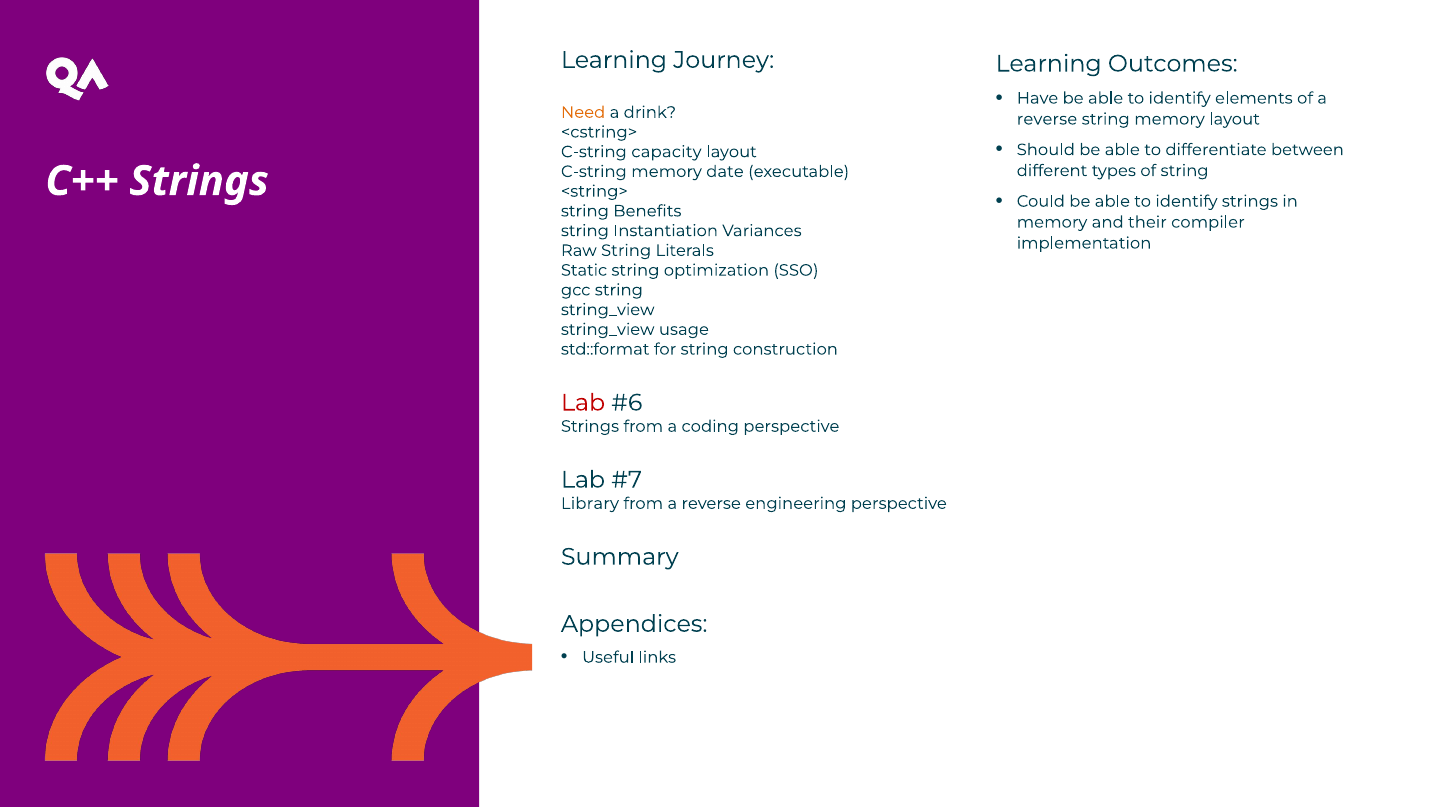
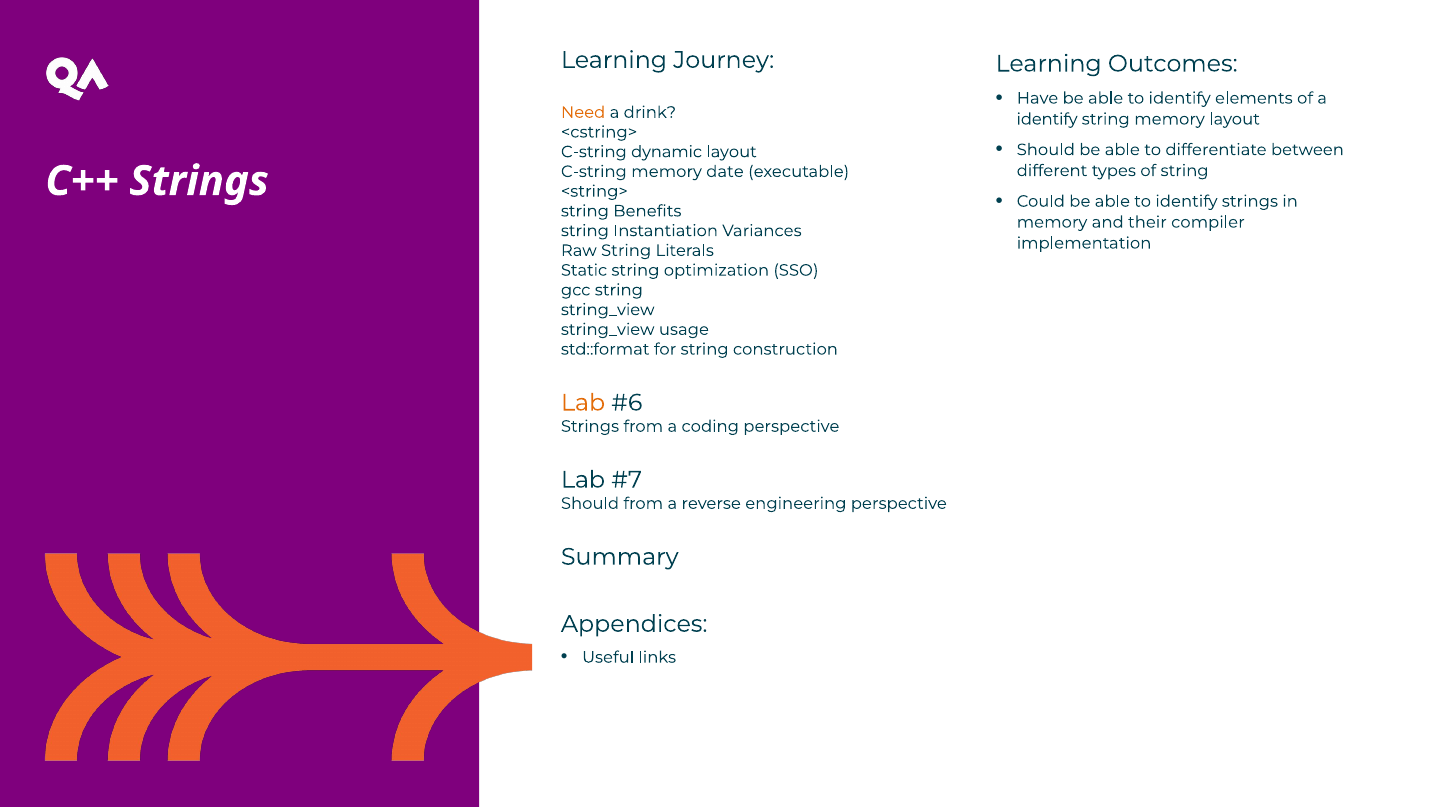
reverse: reverse -> identify (1047, 119)
capacity: capacity -> dynamic (667, 152)
Lab colour: red -> orange (583, 403)
Library: Library -> Should (590, 504)
